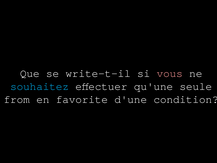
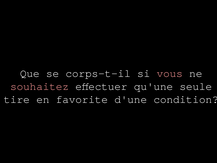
write-t-il: write-t-il -> corps-t-il (98, 73)
souhaitez colour: light blue -> pink (40, 86)
from: from -> tire (17, 99)
